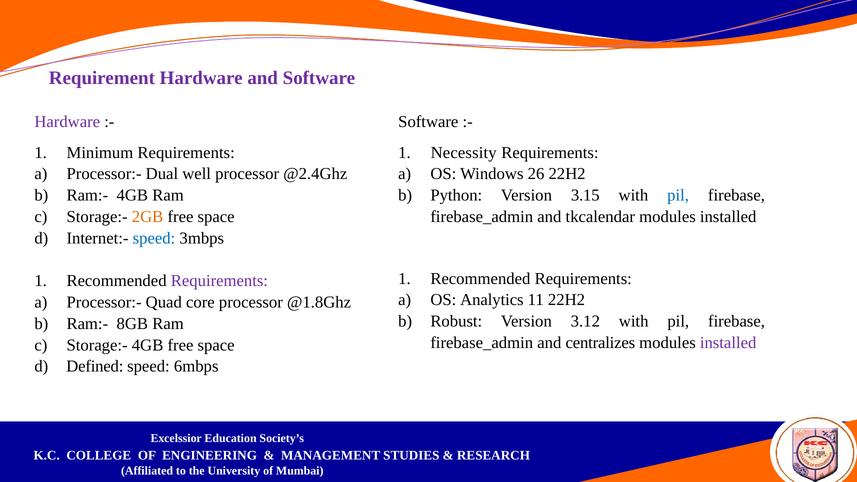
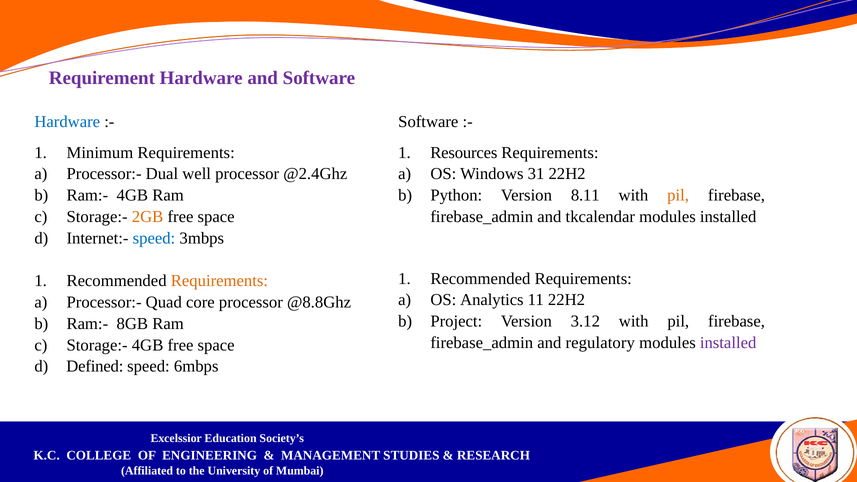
Hardware colour: purple -> blue (67, 122)
Necessity: Necessity -> Resources (464, 153)
26: 26 -> 31 (536, 174)
3.15: 3.15 -> 8.11 (585, 195)
pil colour: blue -> orange (678, 195)
Requirements colour: purple -> orange (219, 281)
@1.8Ghz: @1.8Ghz -> @8.8Ghz (319, 302)
Robust: Robust -> Project (456, 321)
centralizes: centralizes -> regulatory (600, 343)
